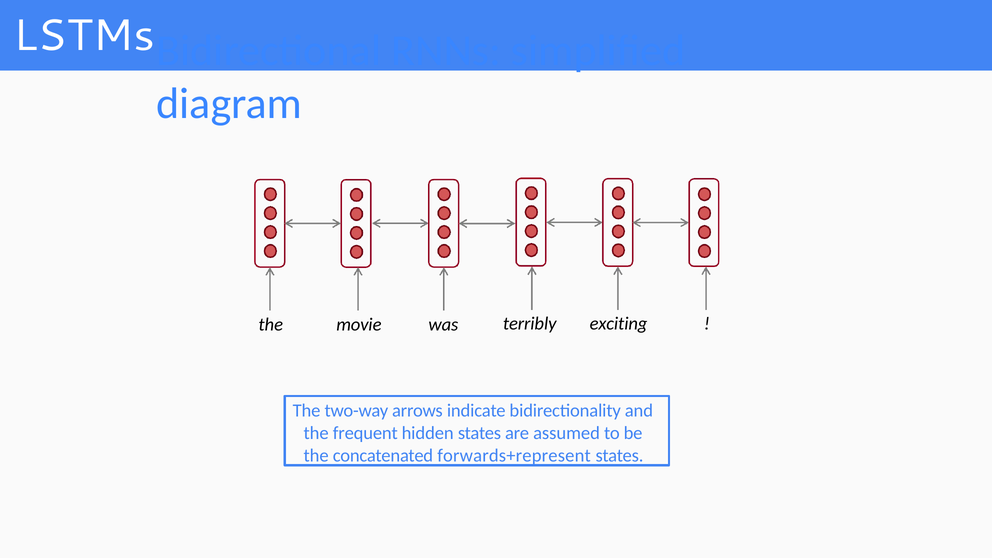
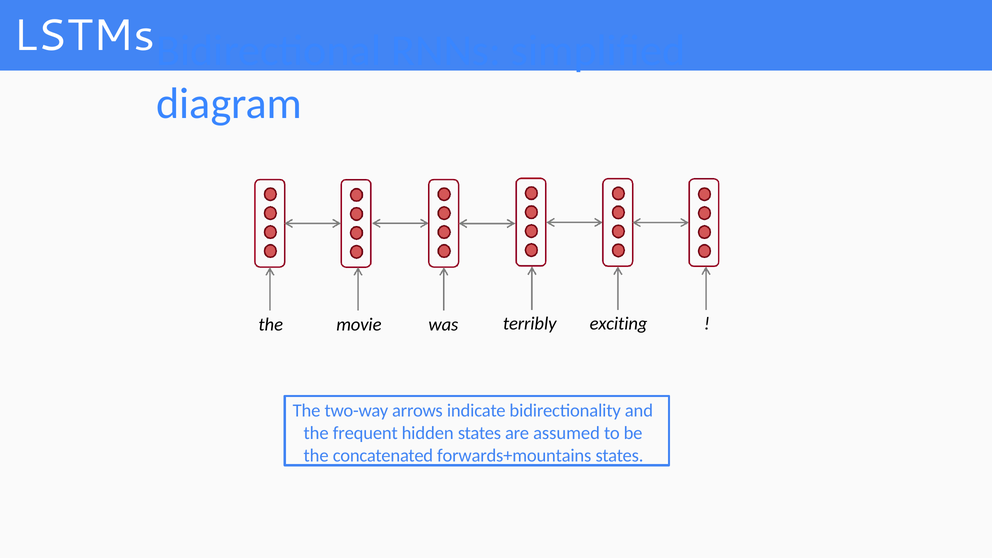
forwards+represent: forwards+represent -> forwards+mountains (514, 455)
